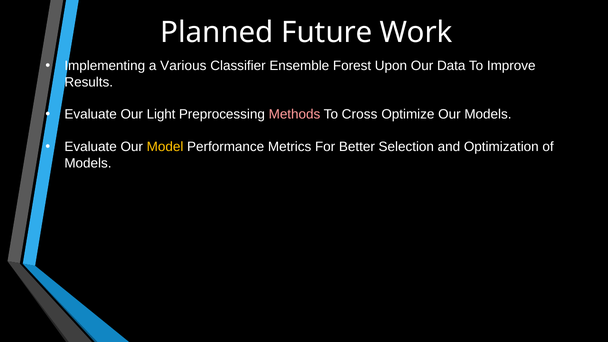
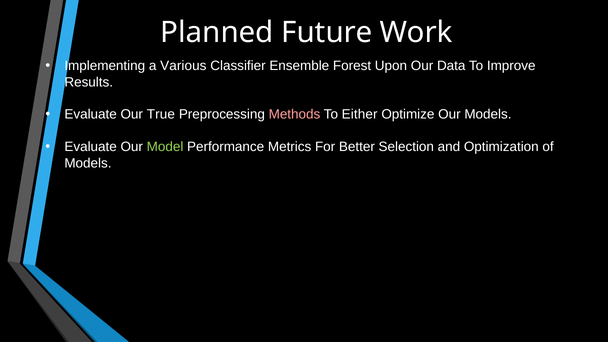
Light: Light -> True (161, 114)
Cross: Cross -> Either (360, 114)
Model colour: yellow -> light green (165, 147)
